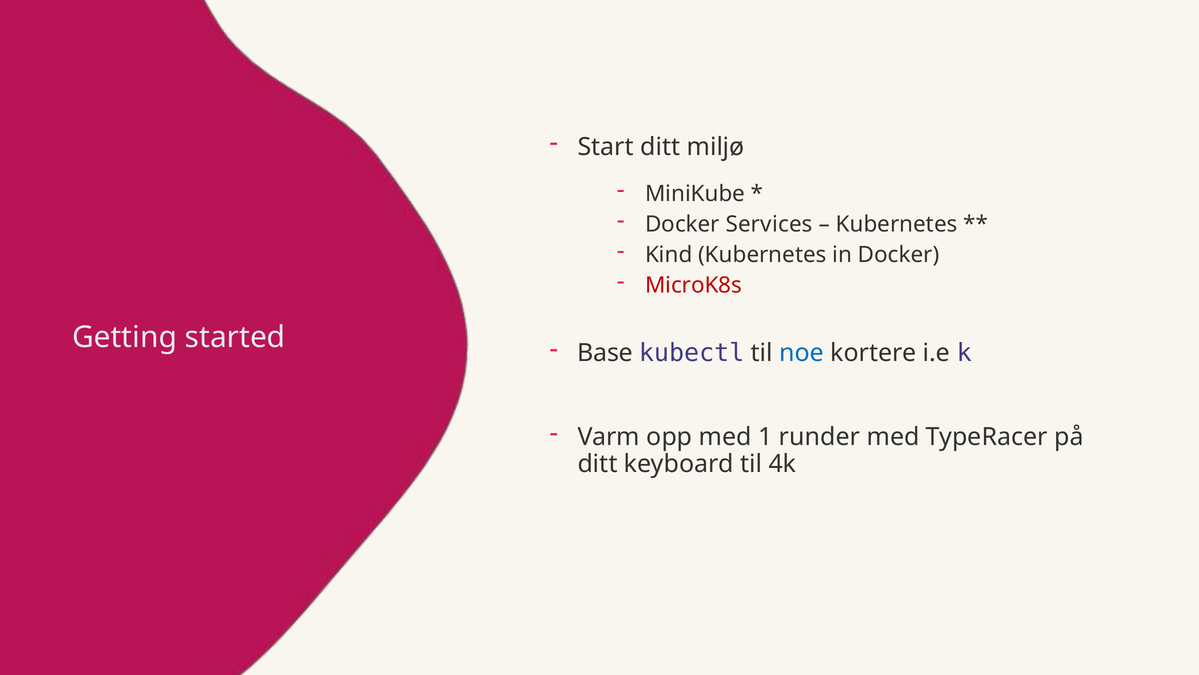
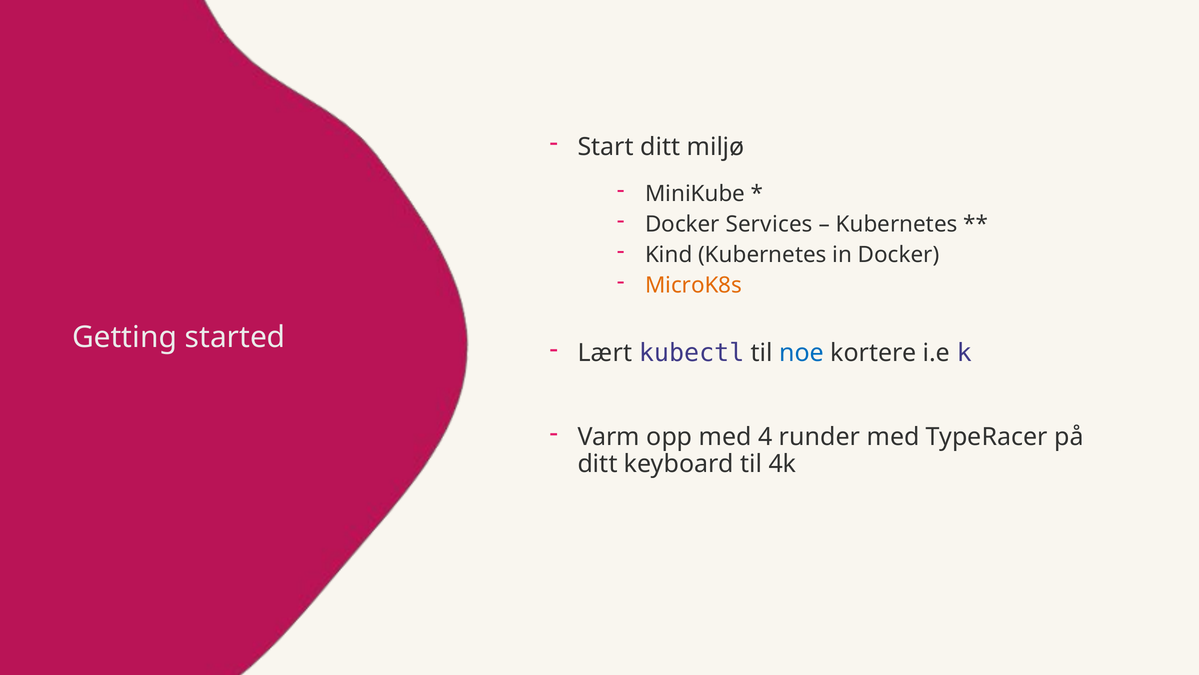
MicroK8s colour: red -> orange (694, 285)
Base: Base -> Lært (605, 353)
1: 1 -> 4 (765, 437)
